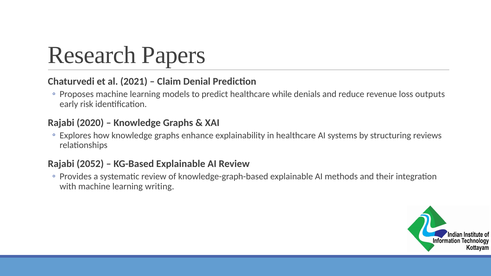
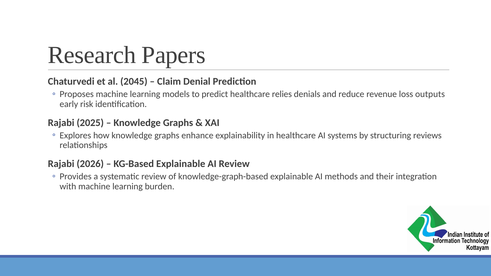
2021: 2021 -> 2045 (134, 82)
while: while -> relies (282, 94)
2020: 2020 -> 2025 (90, 123)
2052: 2052 -> 2026 (90, 164)
writing: writing -> burden (160, 187)
